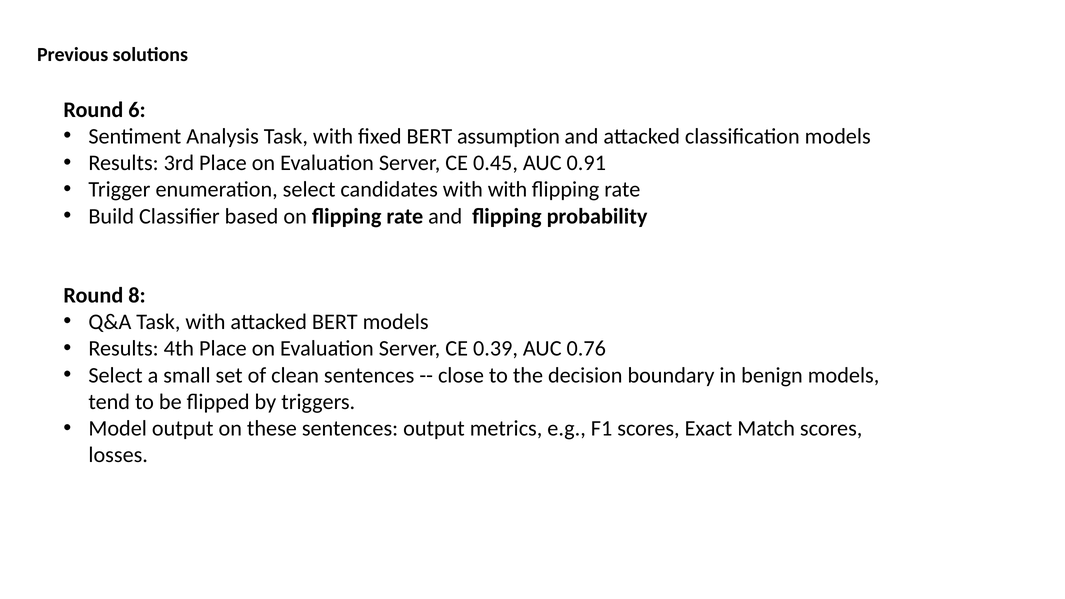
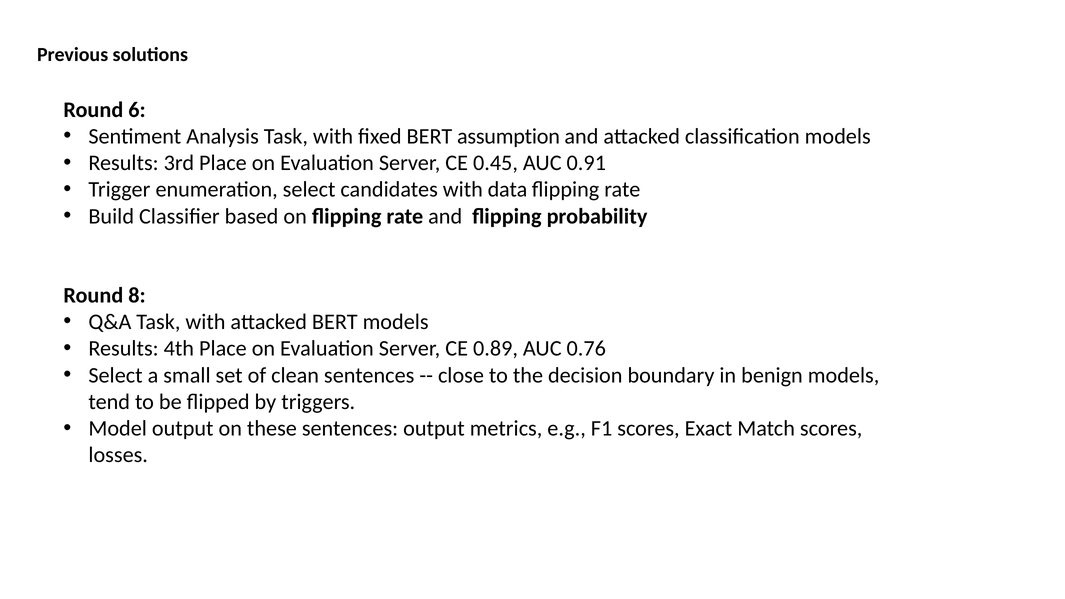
with with: with -> data (508, 190)
0.39: 0.39 -> 0.89 (495, 349)
